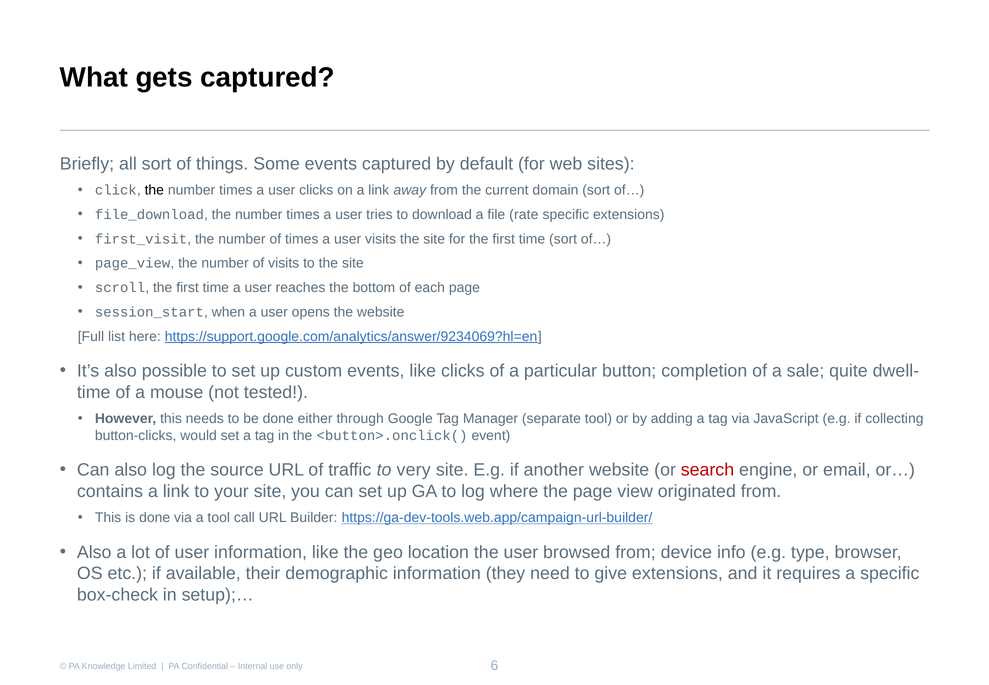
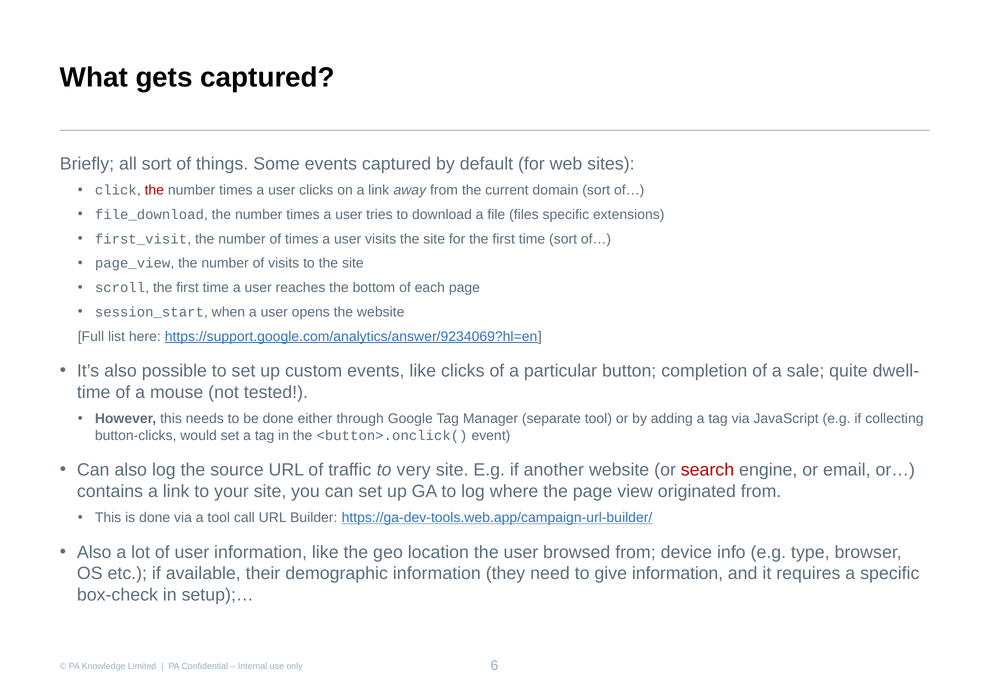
the colour: black -> red (154, 190)
rate: rate -> files (524, 214)
give extensions: extensions -> information (678, 573)
